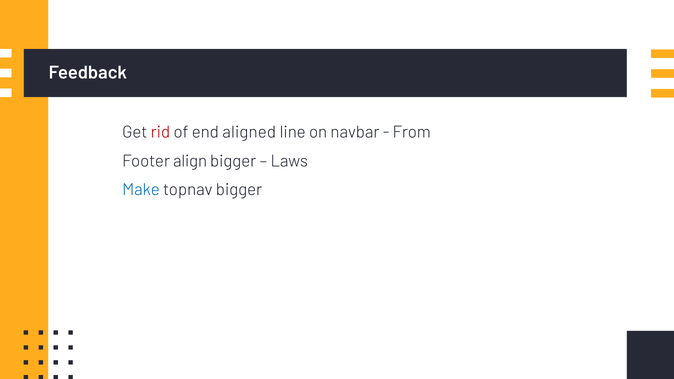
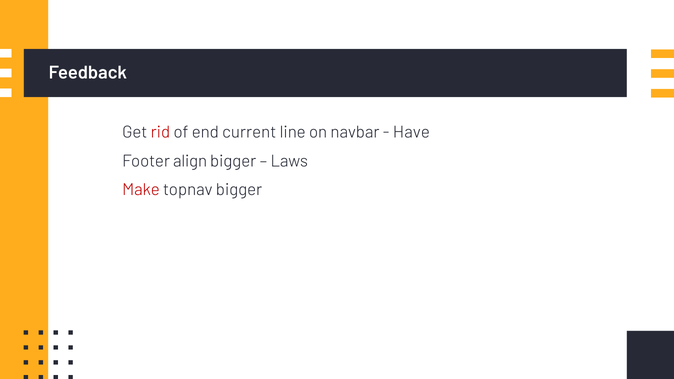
aligned: aligned -> current (249, 132)
From: From -> Have (411, 132)
Make colour: blue -> red (141, 190)
